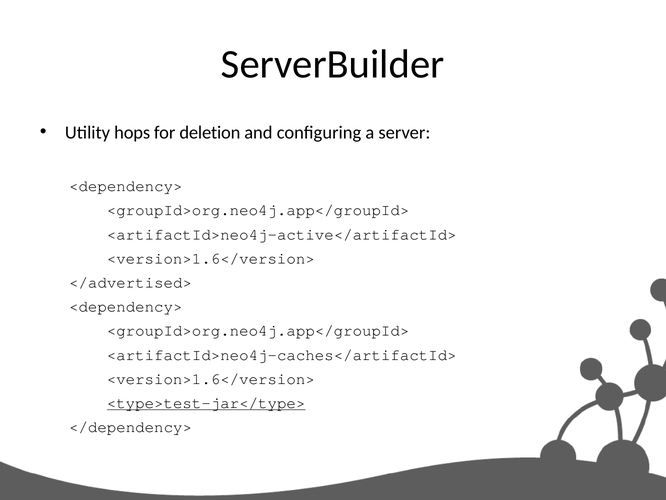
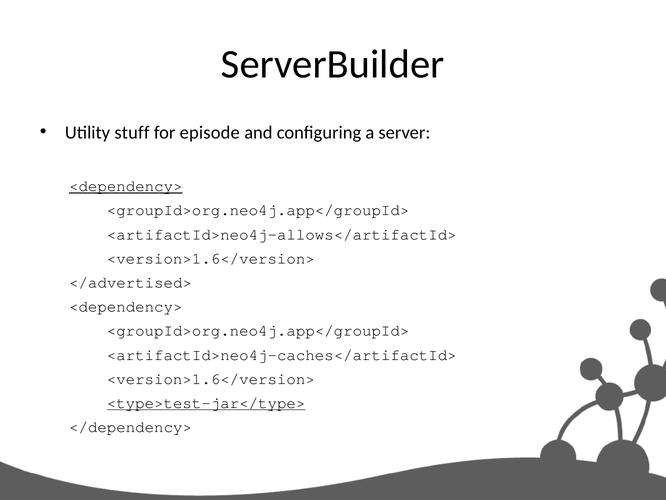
hops: hops -> stuff (132, 132)
deletion: deletion -> episode (210, 132)
<dependency> underline: none -> present (126, 186)
<artifactId>neo4j-active</artifactId>: <artifactId>neo4j-active</artifactId> -> <artifactId>neo4j-allows</artifactId> (282, 234)
